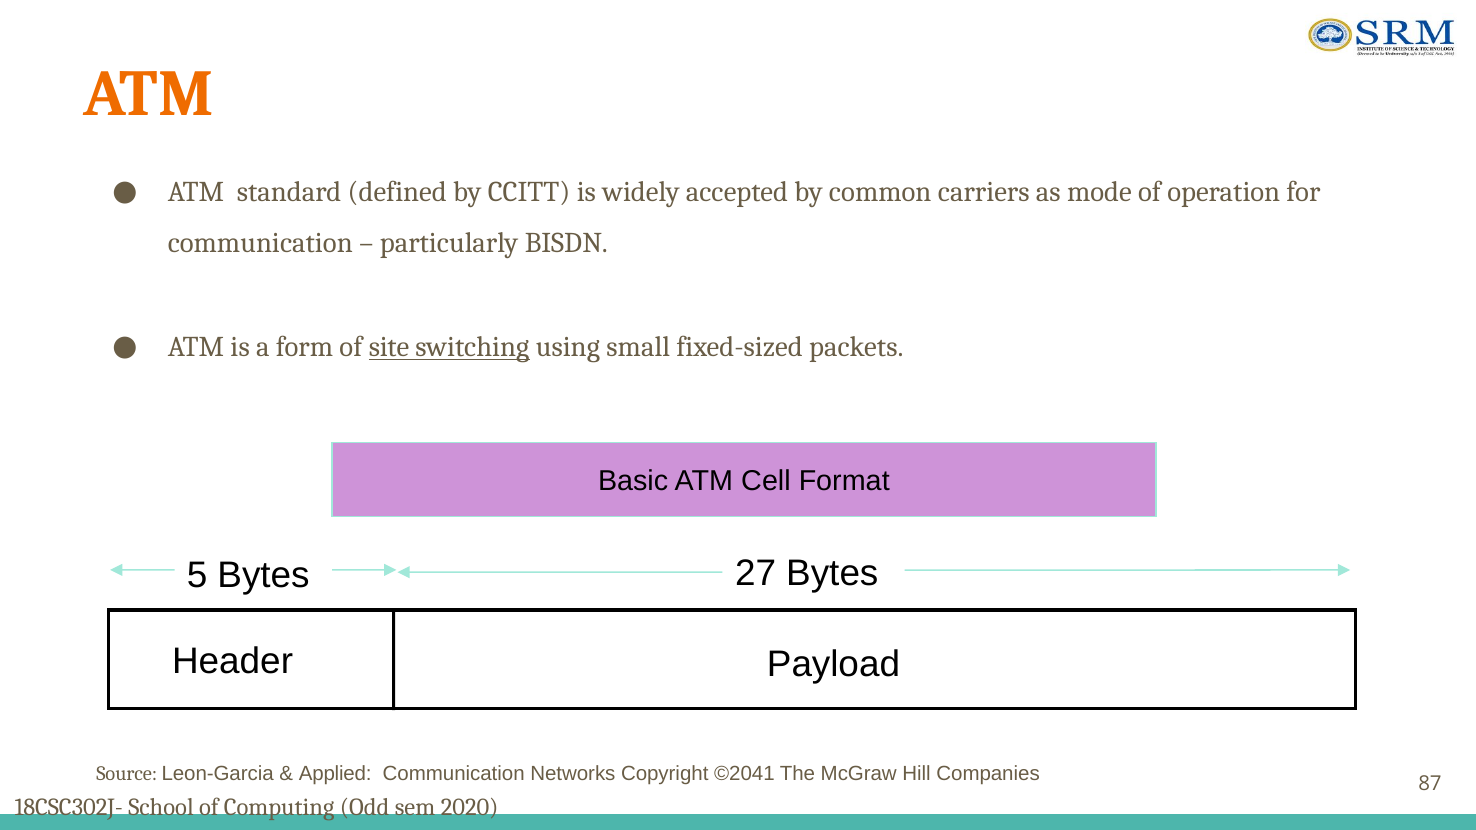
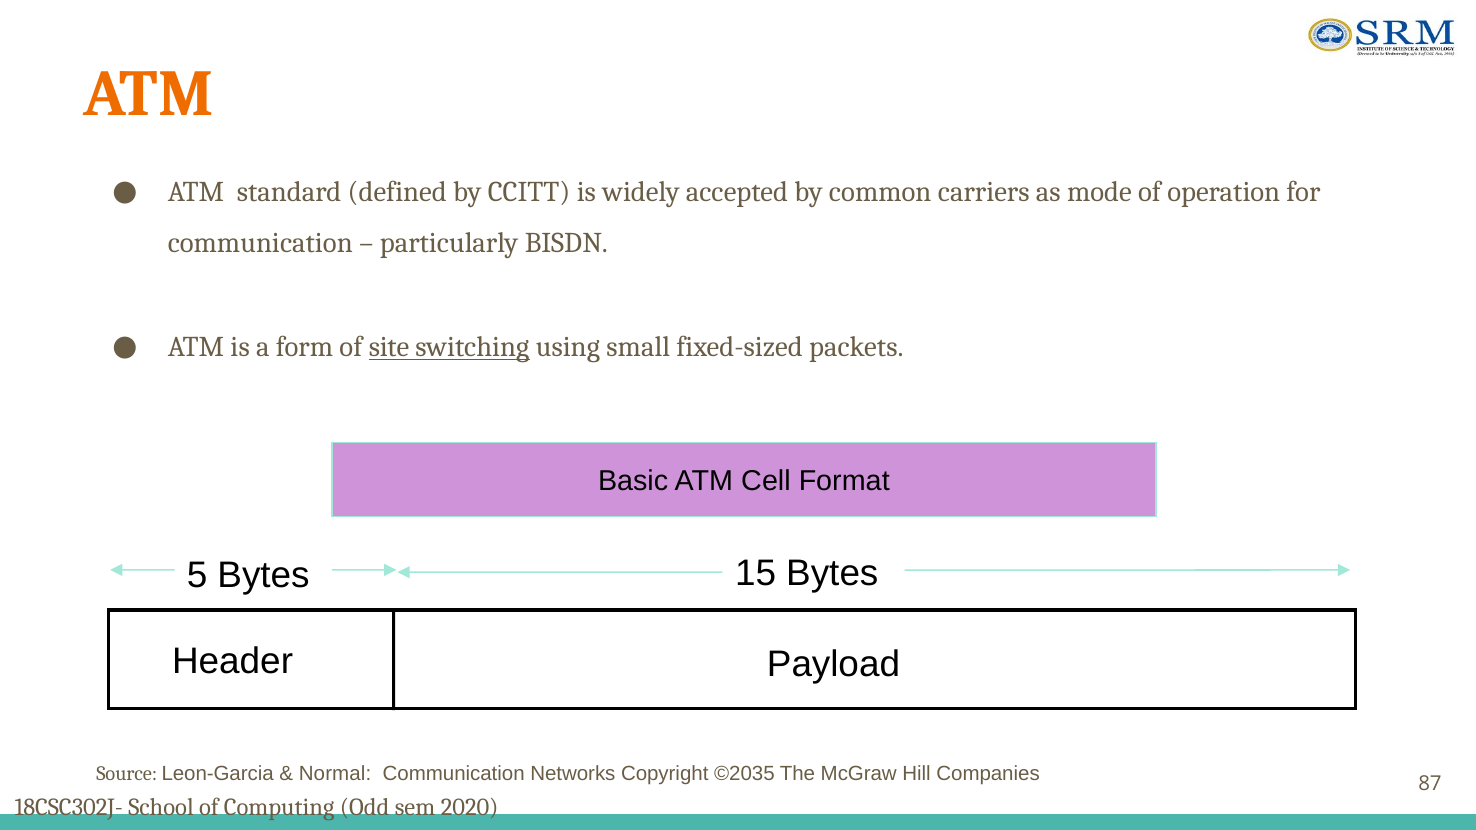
27: 27 -> 15 (756, 574)
Applied: Applied -> Normal (335, 774)
©2041: ©2041 -> ©2035 (744, 774)
